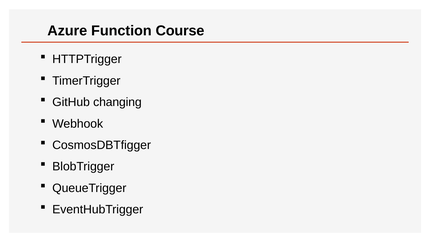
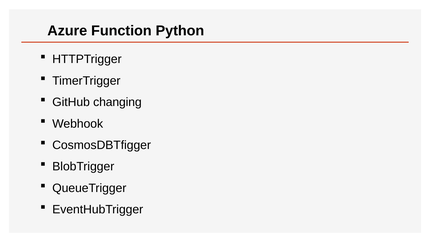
Course: Course -> Python (180, 31)
